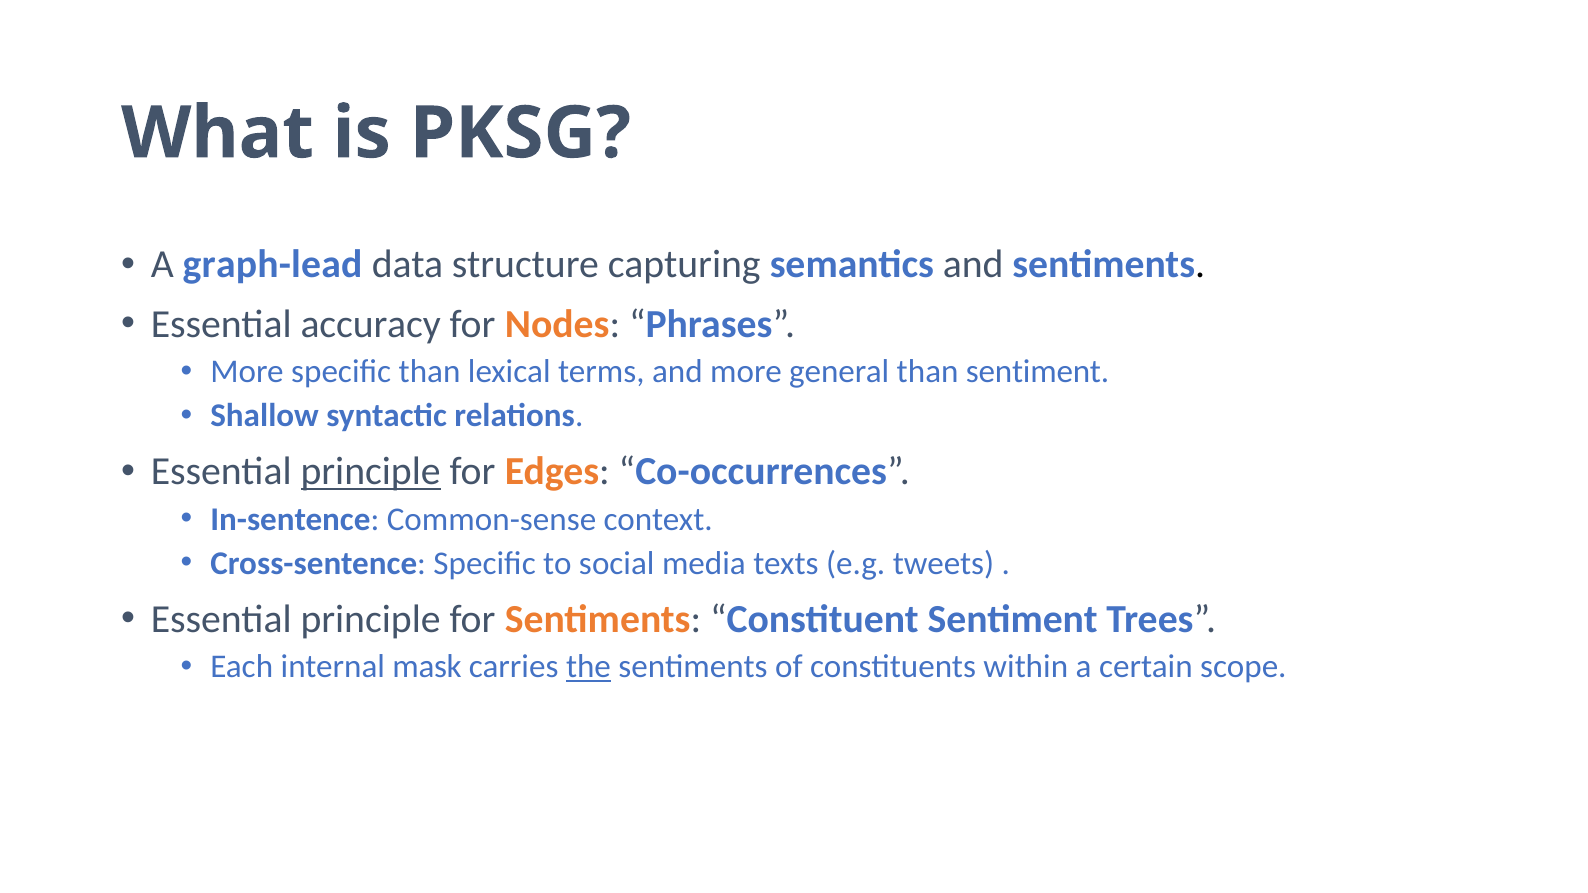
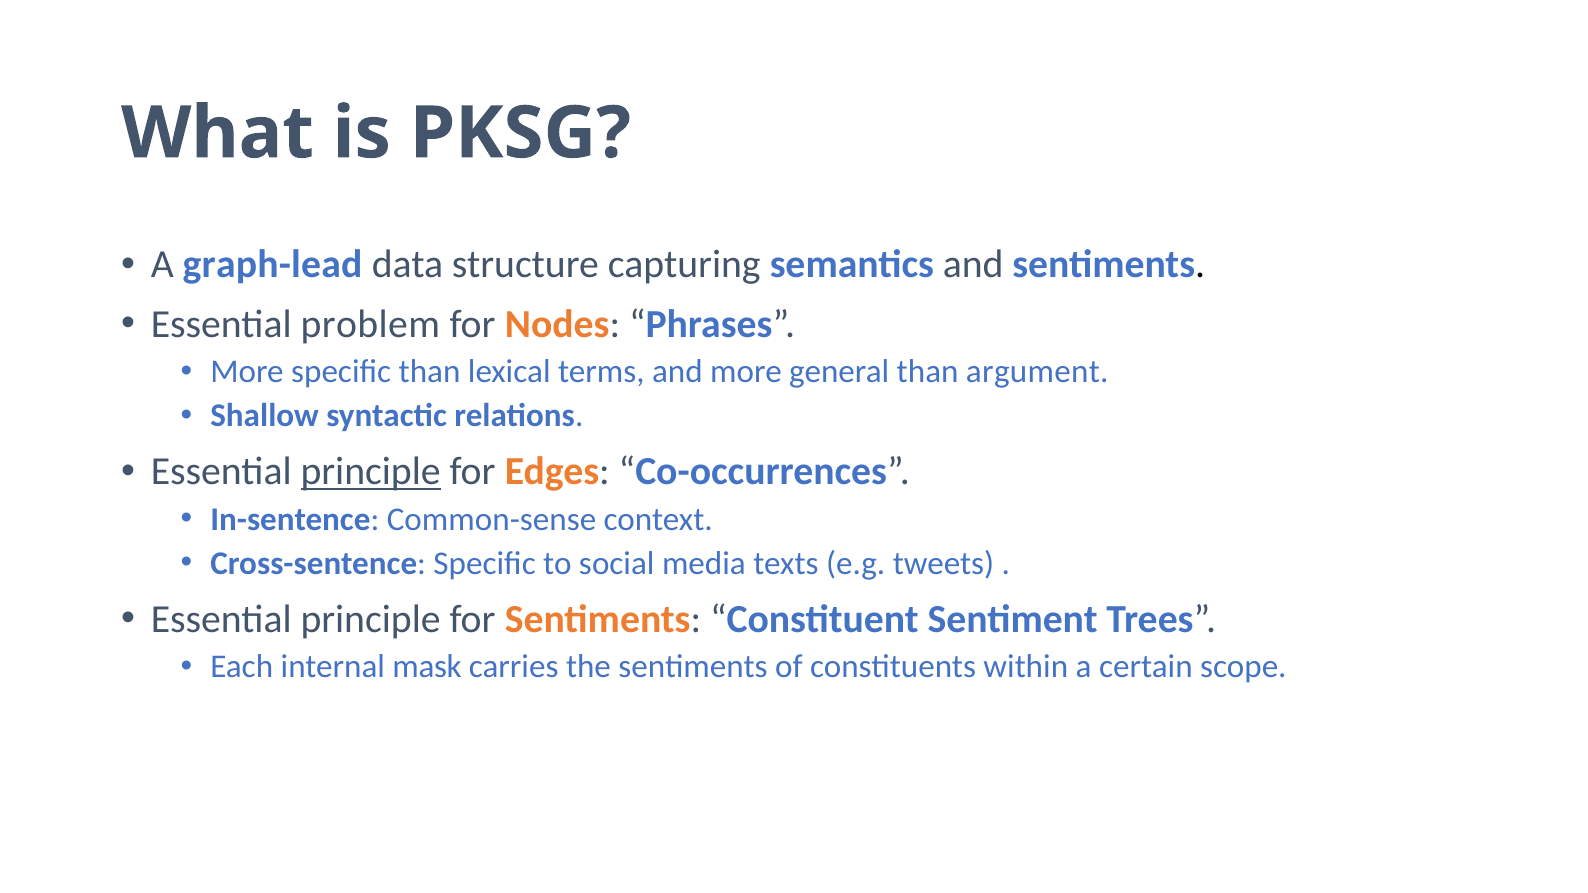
accuracy: accuracy -> problem (370, 324)
than sentiment: sentiment -> argument (1037, 372)
the underline: present -> none (588, 667)
